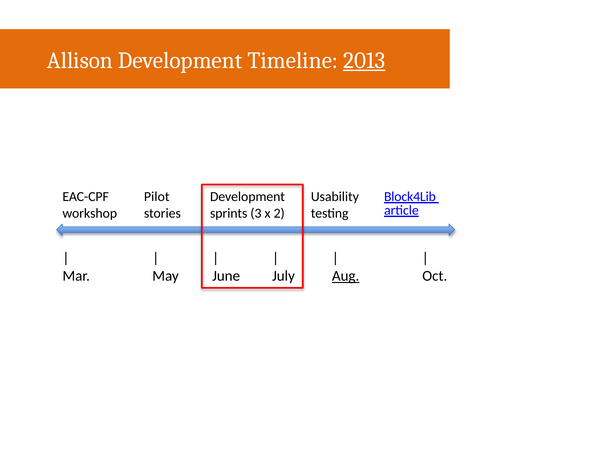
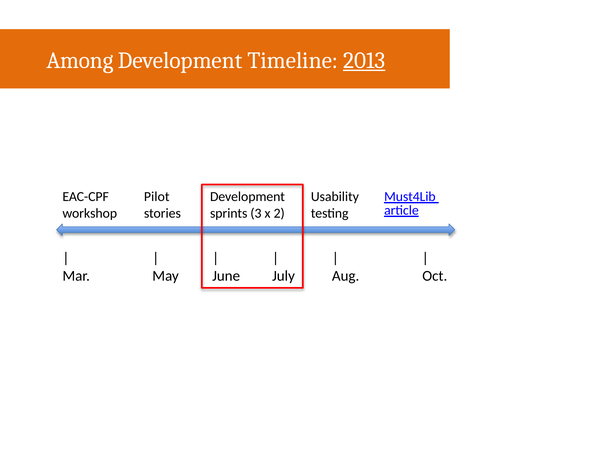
Allison: Allison -> Among (80, 60)
Block4Lib: Block4Lib -> Must4Lib (410, 196)
Aug underline: present -> none (346, 276)
